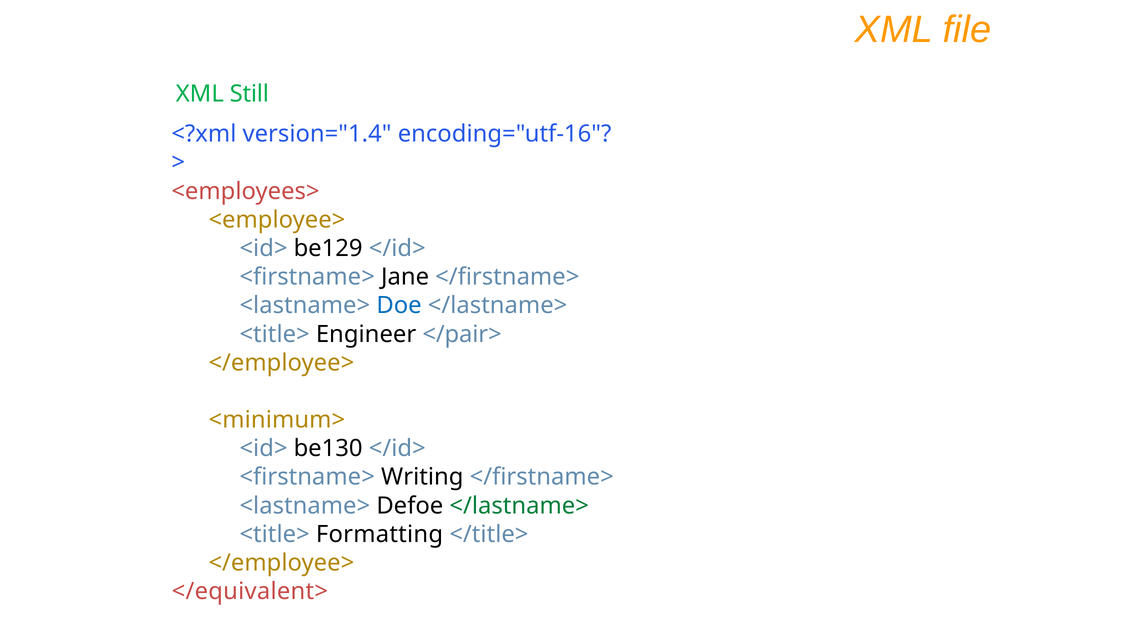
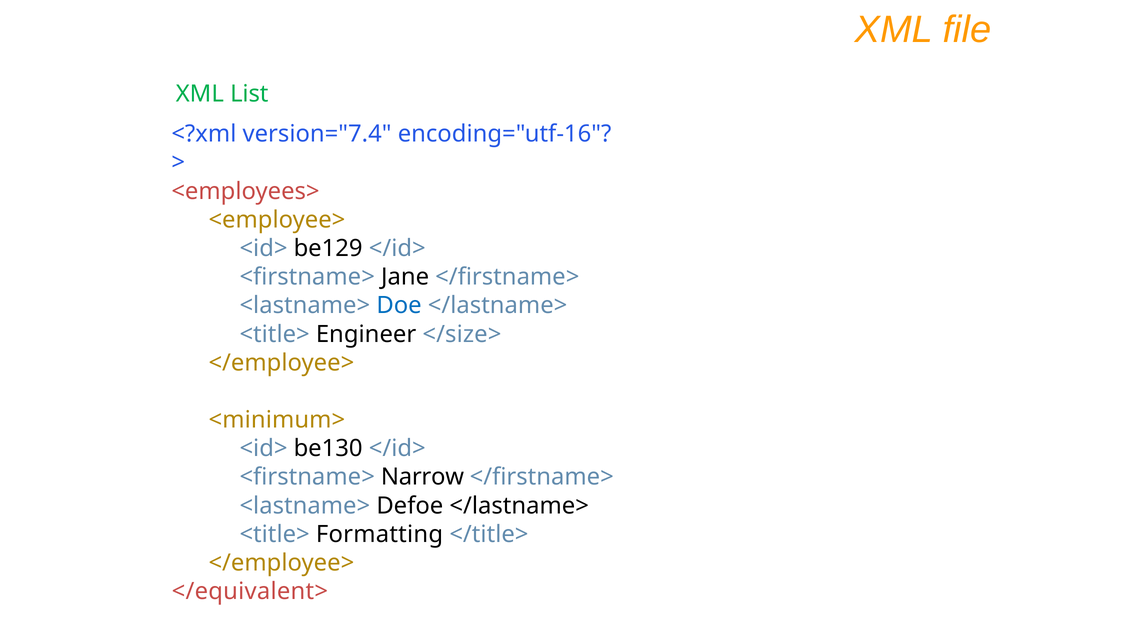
Still: Still -> List (249, 94)
version="1.4: version="1.4 -> version="7.4 (317, 134)
</pair>: </pair> -> </size> (462, 334)
Writing: Writing -> Narrow (422, 477)
</lastname> colour: green -> black (519, 506)
